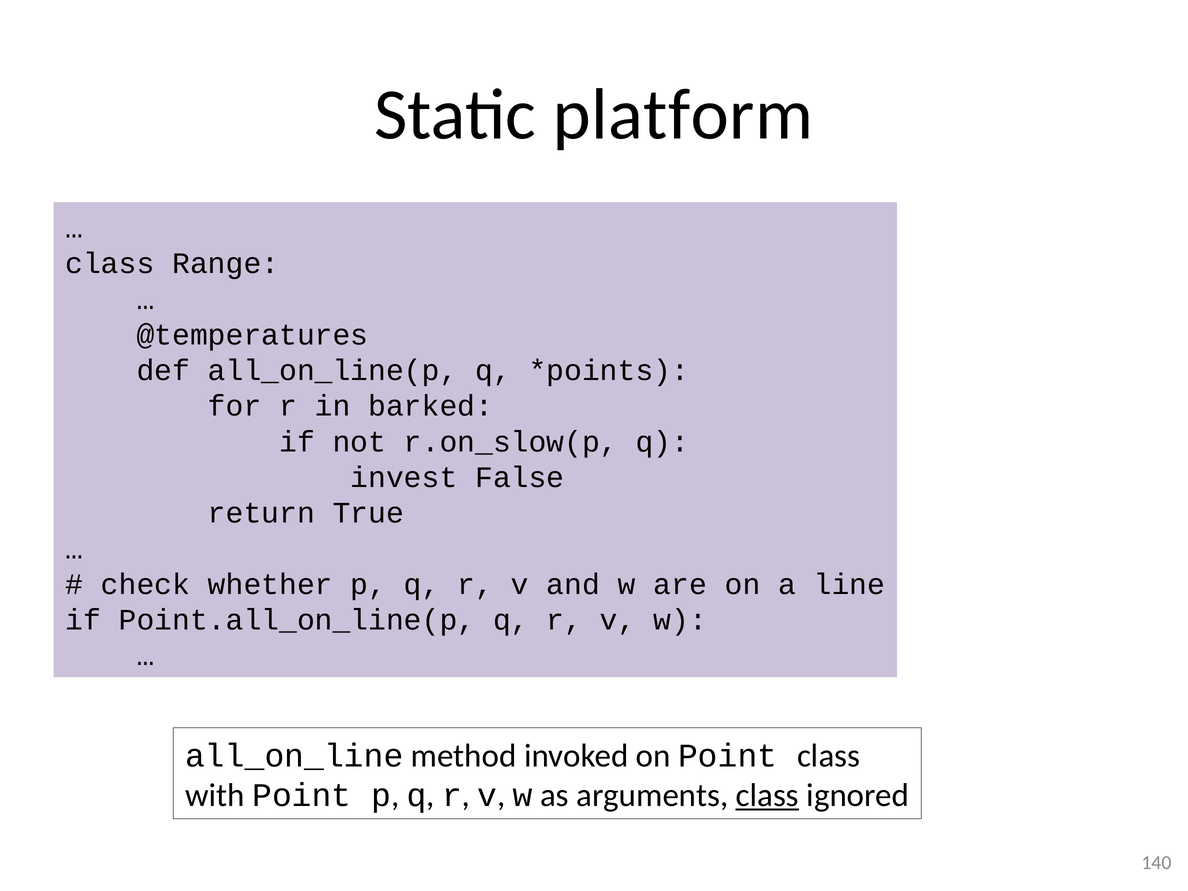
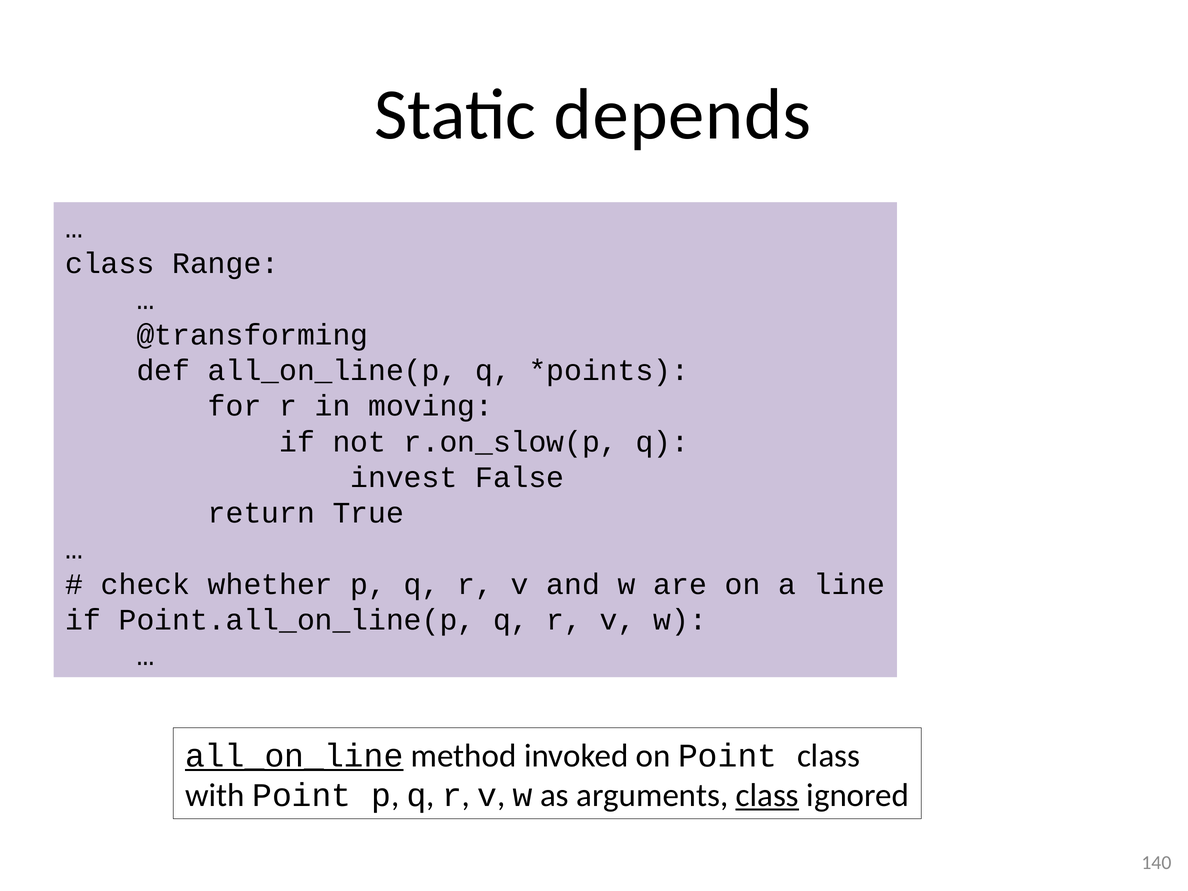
platform: platform -> depends (683, 115)
@temperatures: @temperatures -> @transforming (252, 335)
barked: barked -> moving (431, 406)
all_on_line underline: none -> present (294, 756)
